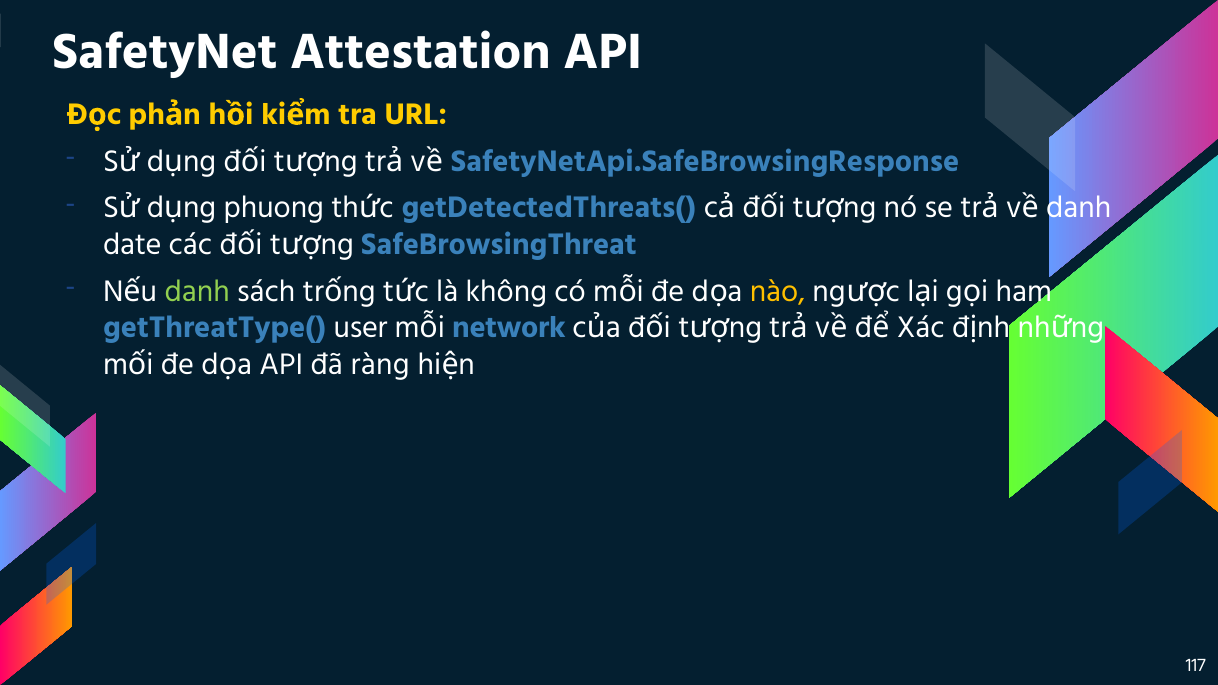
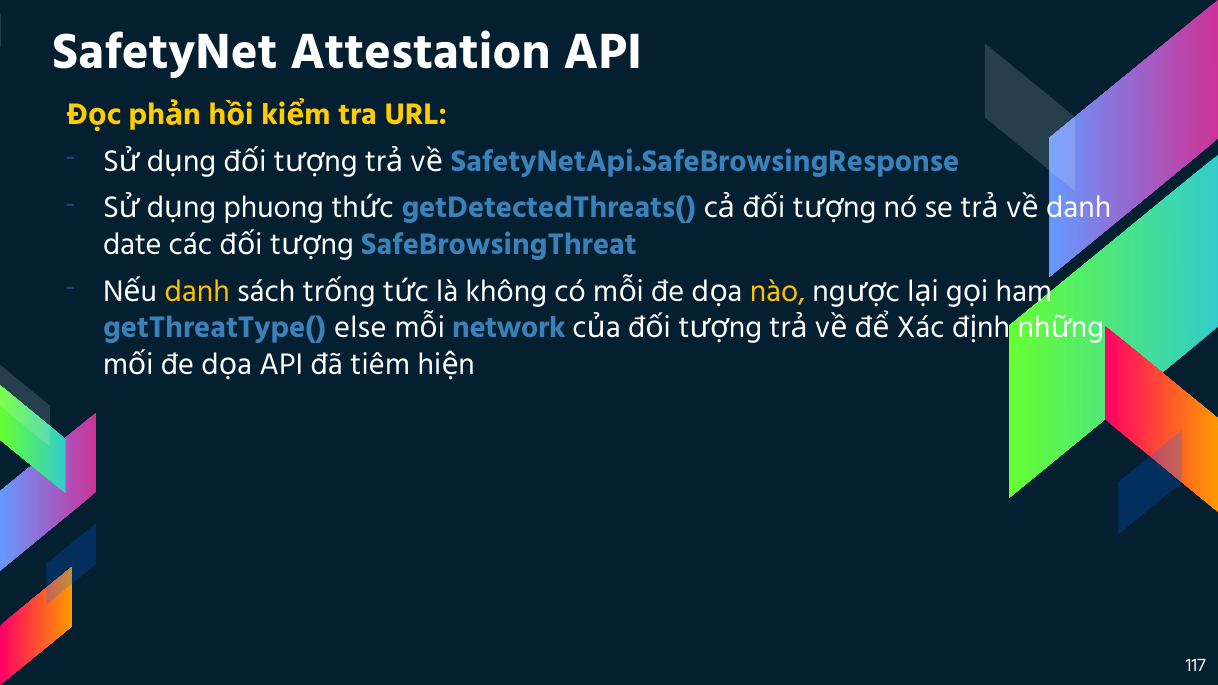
danh colour: light green -> yellow (197, 291)
user: user -> else (360, 328)
ràng: ràng -> tiêm (380, 364)
